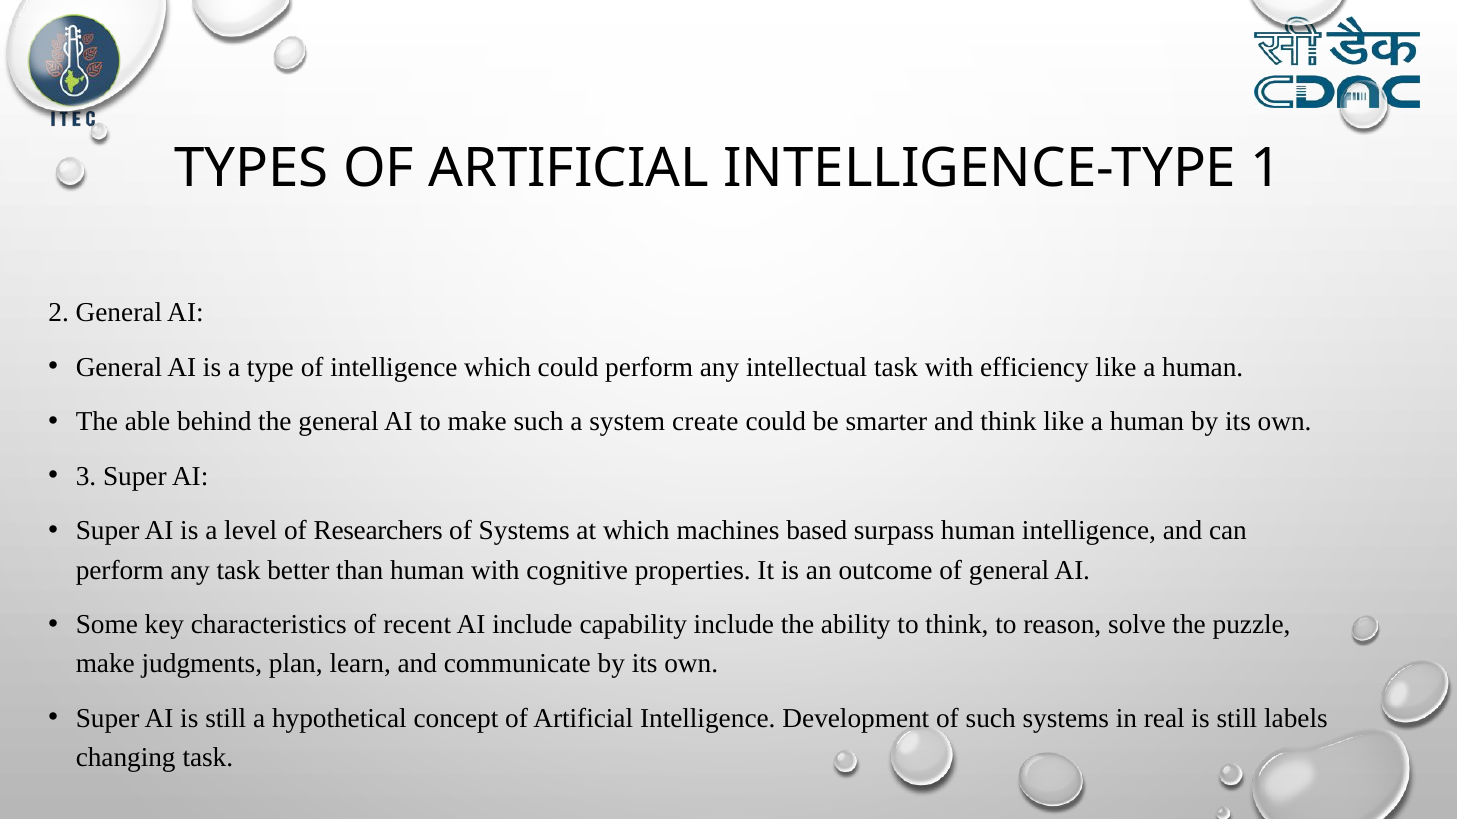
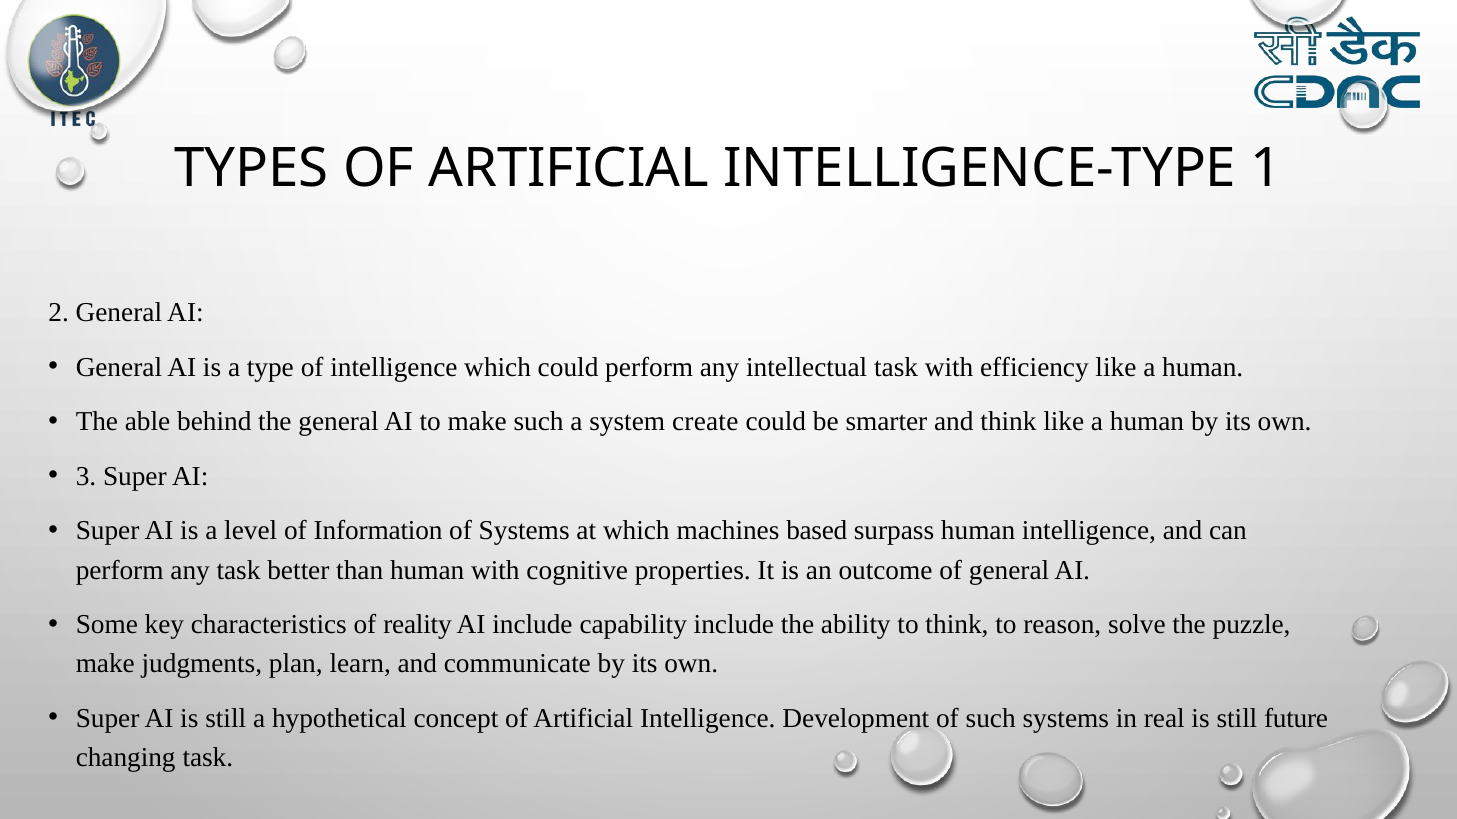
Researchers: Researchers -> Information (378, 531)
recent: recent -> reality (417, 625)
labels: labels -> future (1296, 719)
